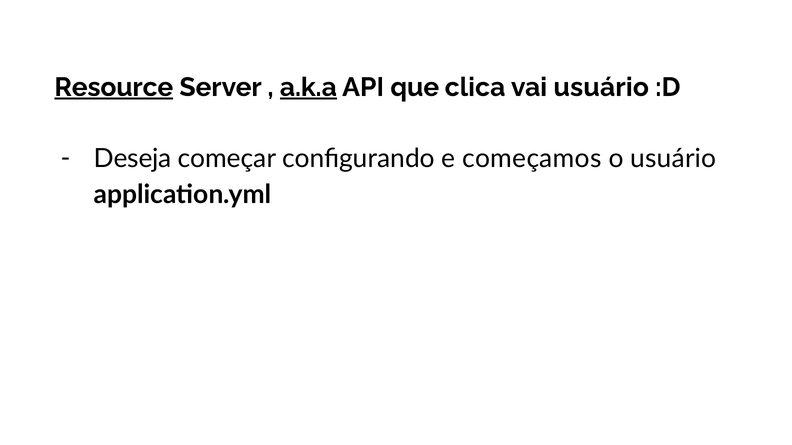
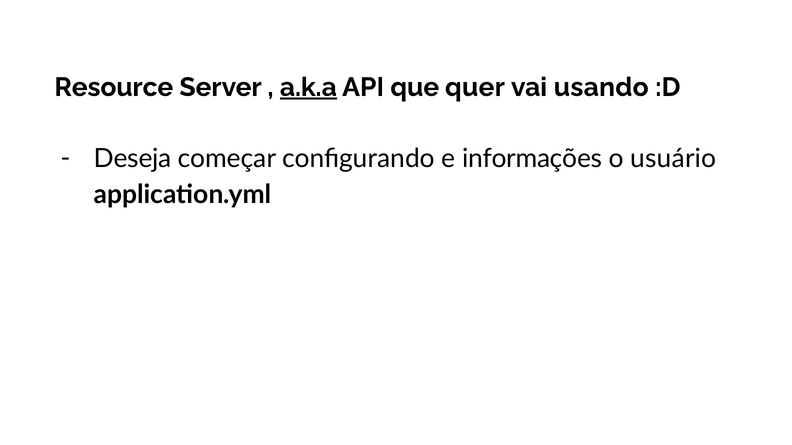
Resource underline: present -> none (114, 87)
clica: clica -> quer (475, 87)
vai usuário: usuário -> usando (601, 87)
começamos: começamos -> informações (532, 159)
